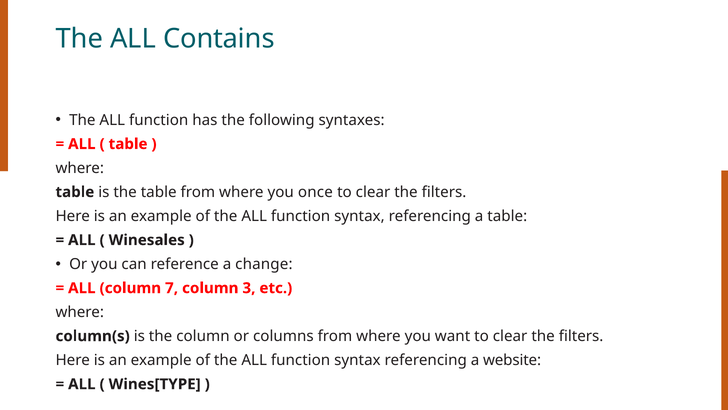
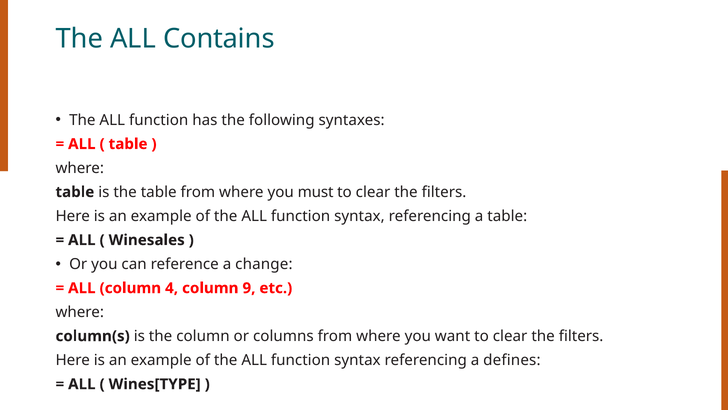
once: once -> must (316, 192)
7: 7 -> 4 (172, 288)
3: 3 -> 9 (249, 288)
website: website -> defines (512, 360)
